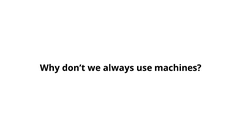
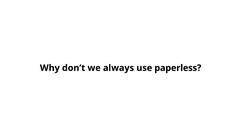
machines: machines -> paperless (178, 68)
